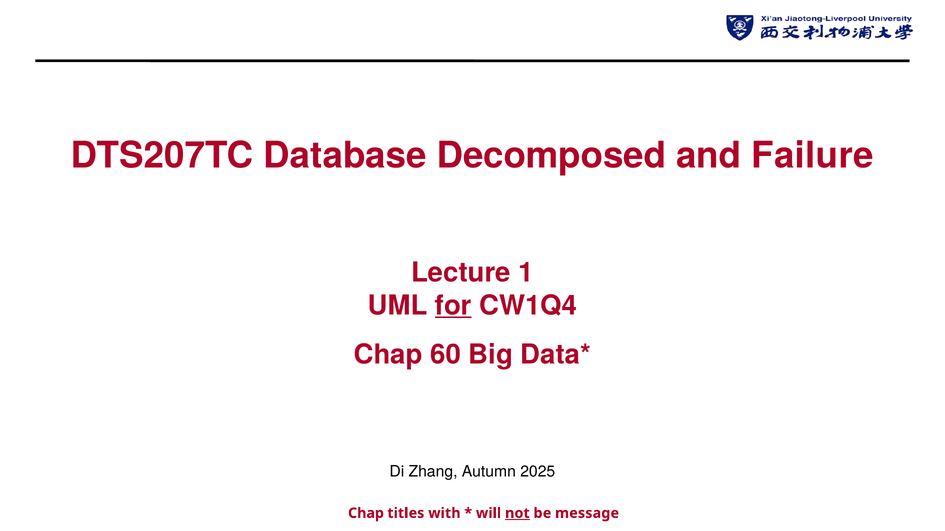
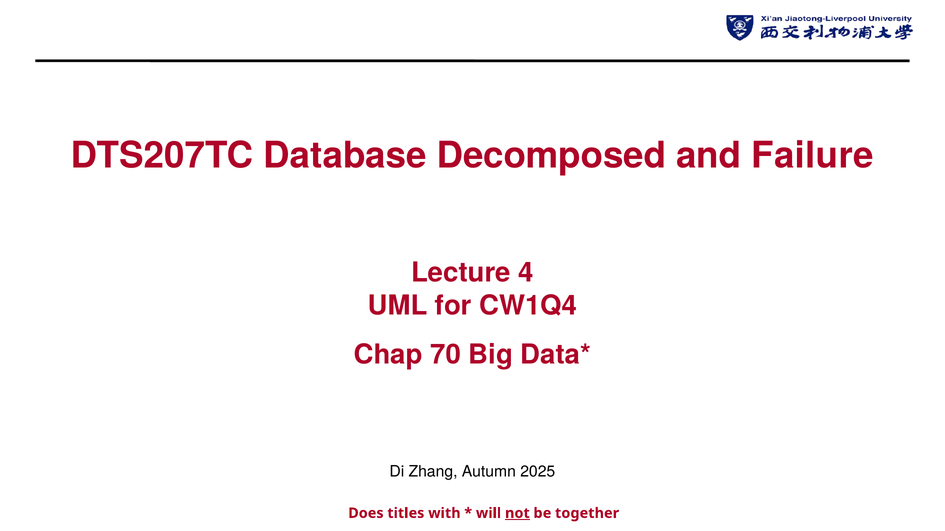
1: 1 -> 4 (526, 273)
for underline: present -> none (453, 306)
60: 60 -> 70 (446, 355)
Chap: Chap -> Does (366, 514)
message: message -> together (587, 514)
